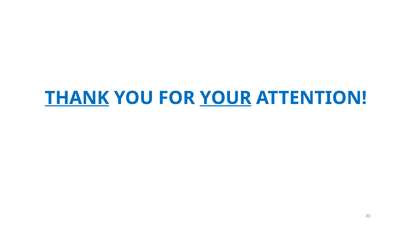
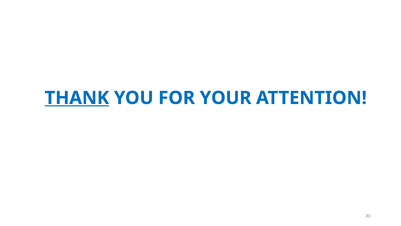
YOUR underline: present -> none (226, 98)
